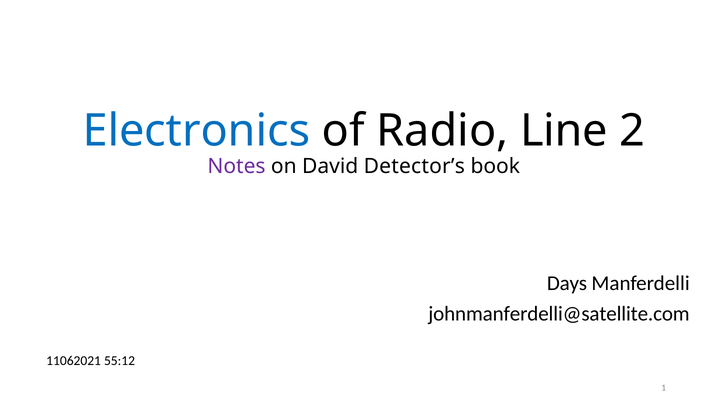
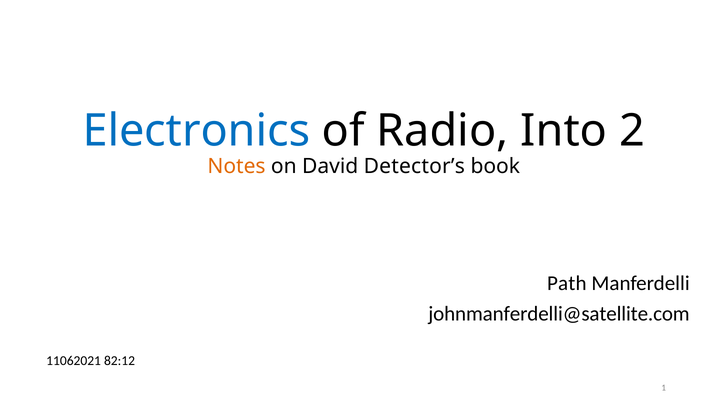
Line: Line -> Into (564, 131)
Notes colour: purple -> orange (237, 166)
Days: Days -> Path (567, 283)
55:12: 55:12 -> 82:12 (120, 360)
